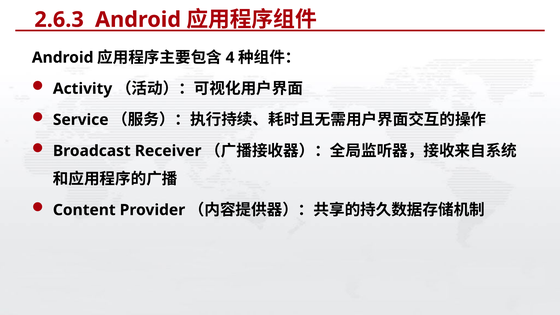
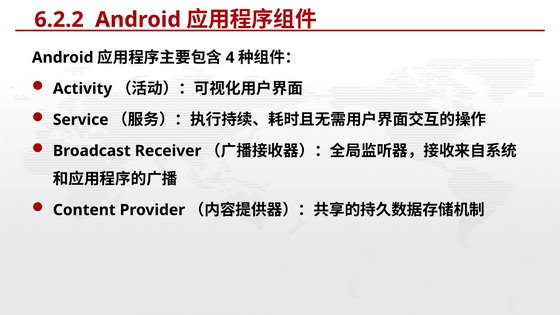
2.6.3: 2.6.3 -> 6.2.2 (59, 20)
